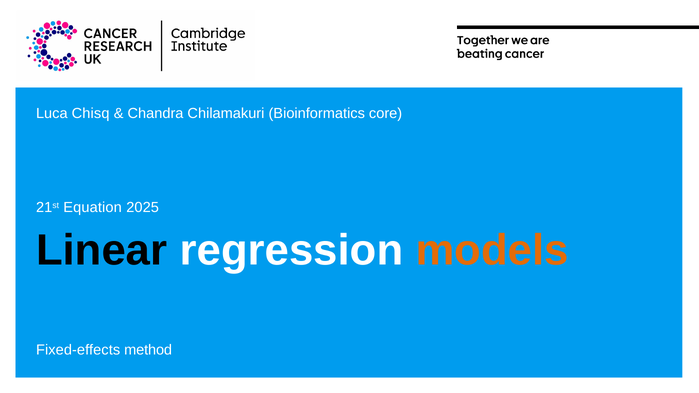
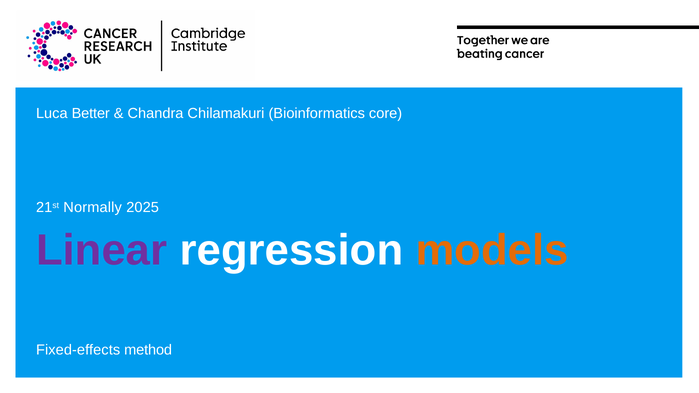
Chisq: Chisq -> Better (91, 114)
Equation: Equation -> Normally (93, 208)
Linear colour: black -> purple (102, 250)
